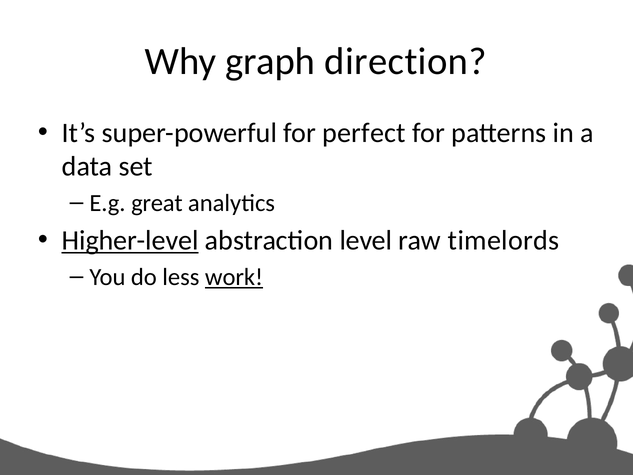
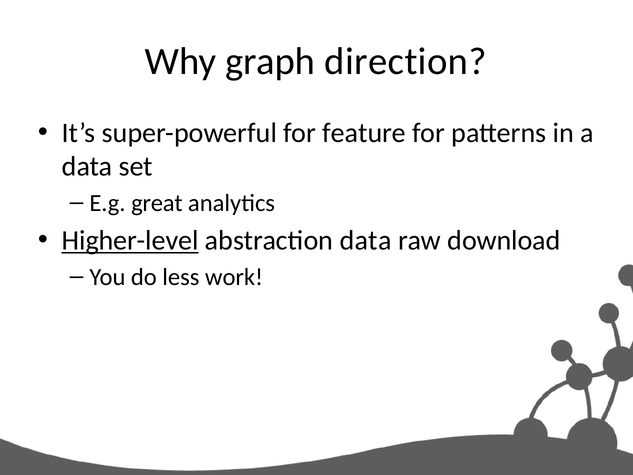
perfect: perfect -> feature (364, 133)
abstraction level: level -> data (366, 240)
timelords: timelords -> download (504, 240)
work underline: present -> none (234, 277)
